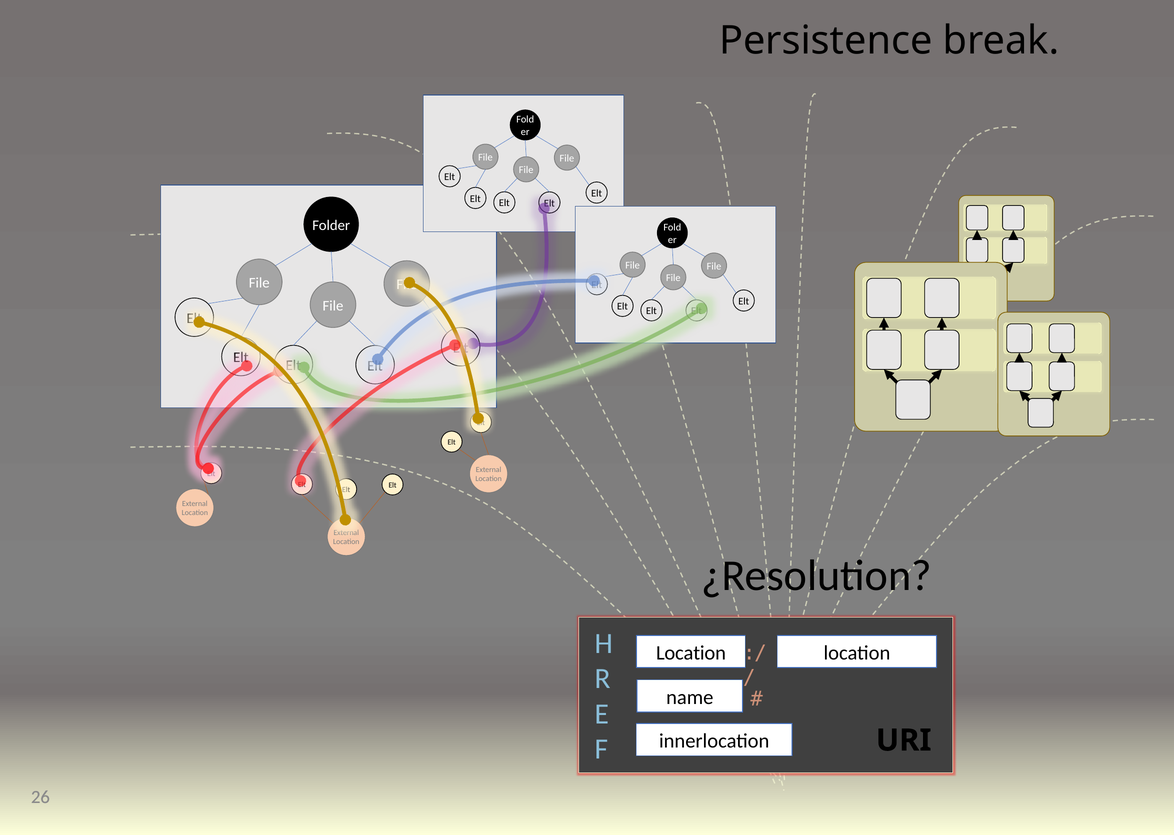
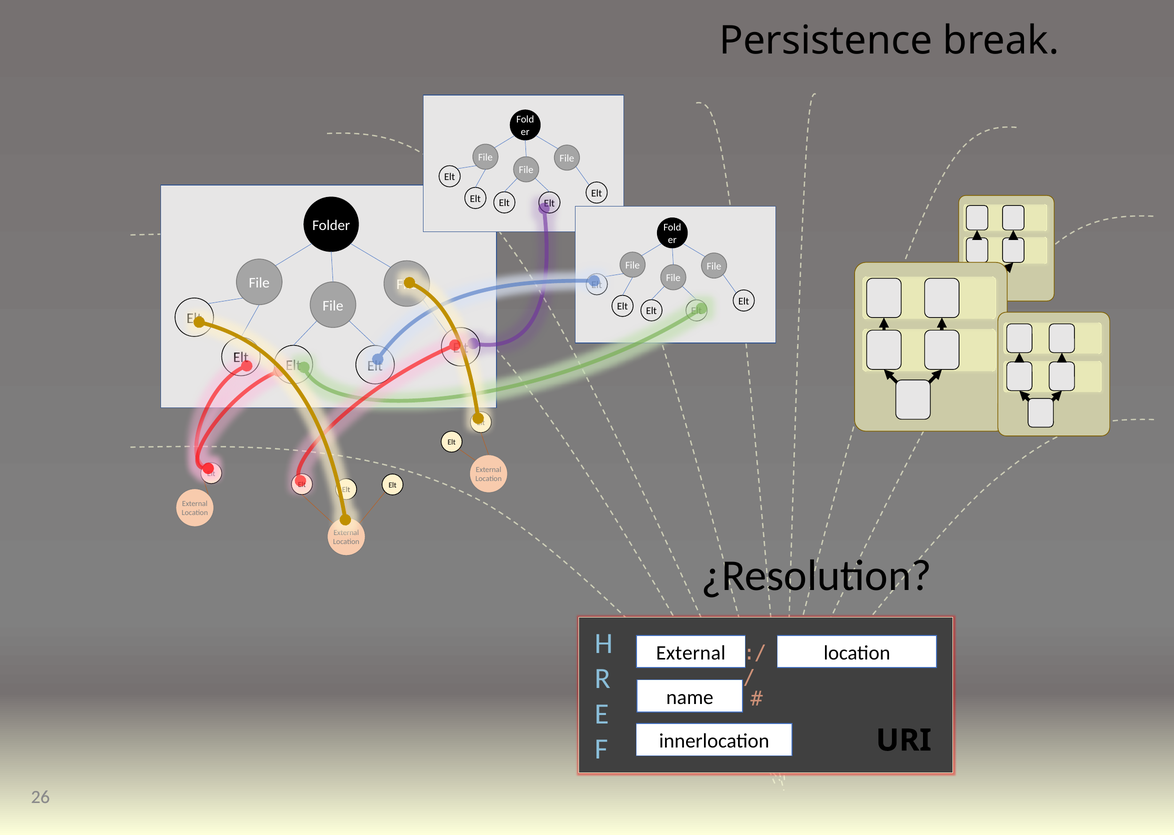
Location: Location -> External (691, 653)
